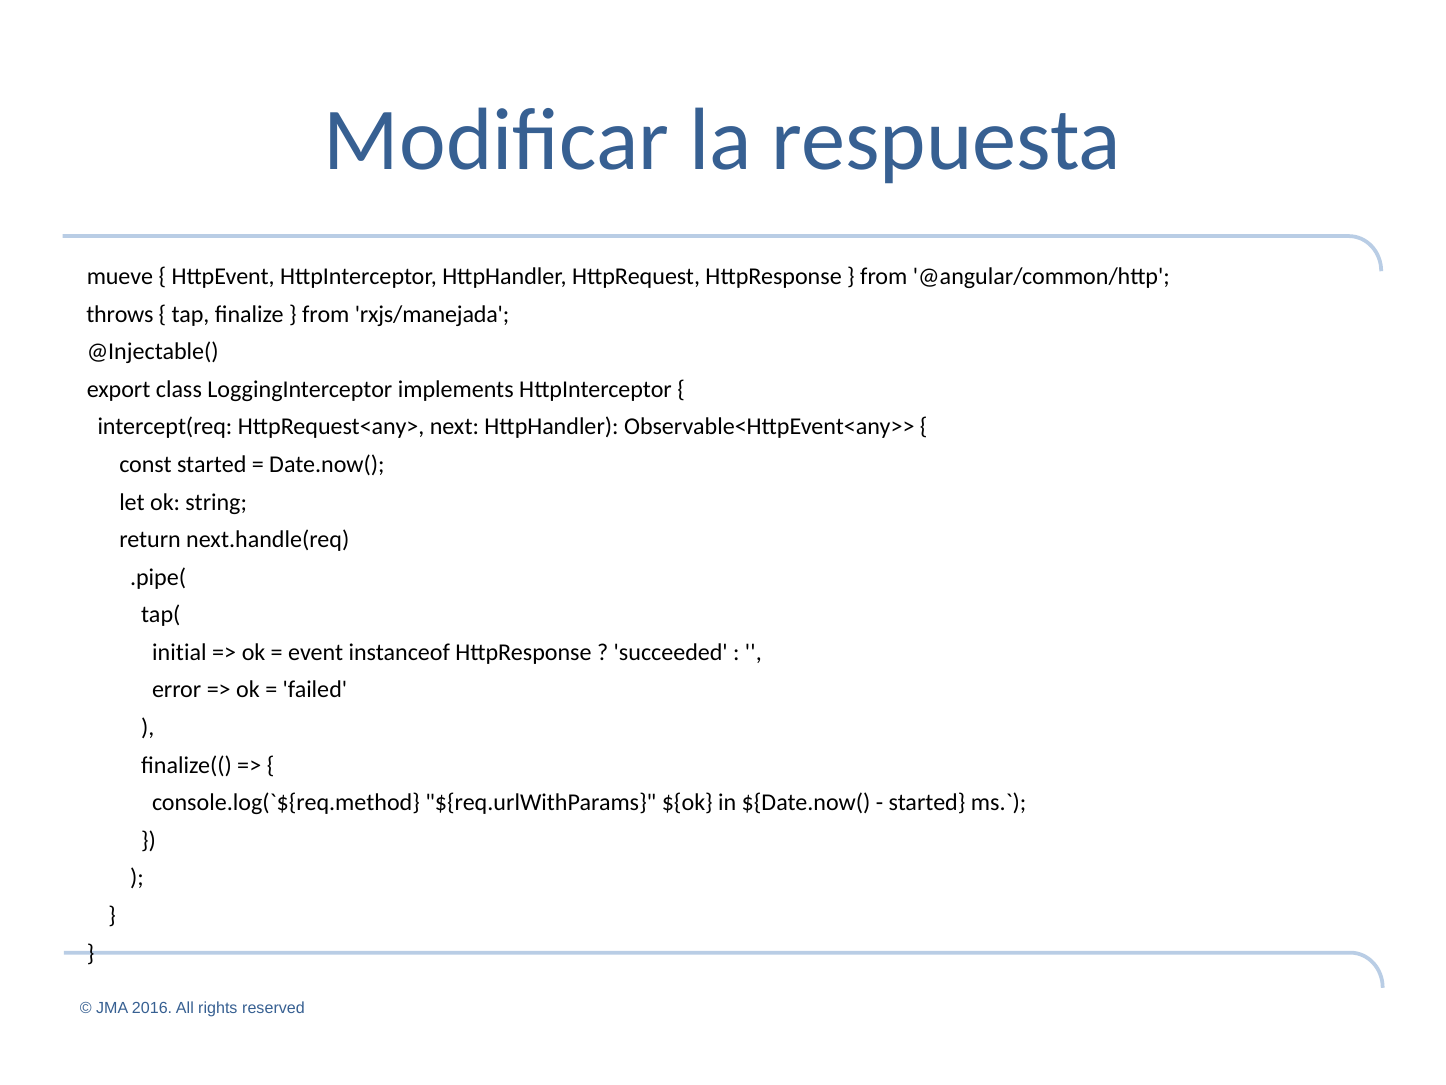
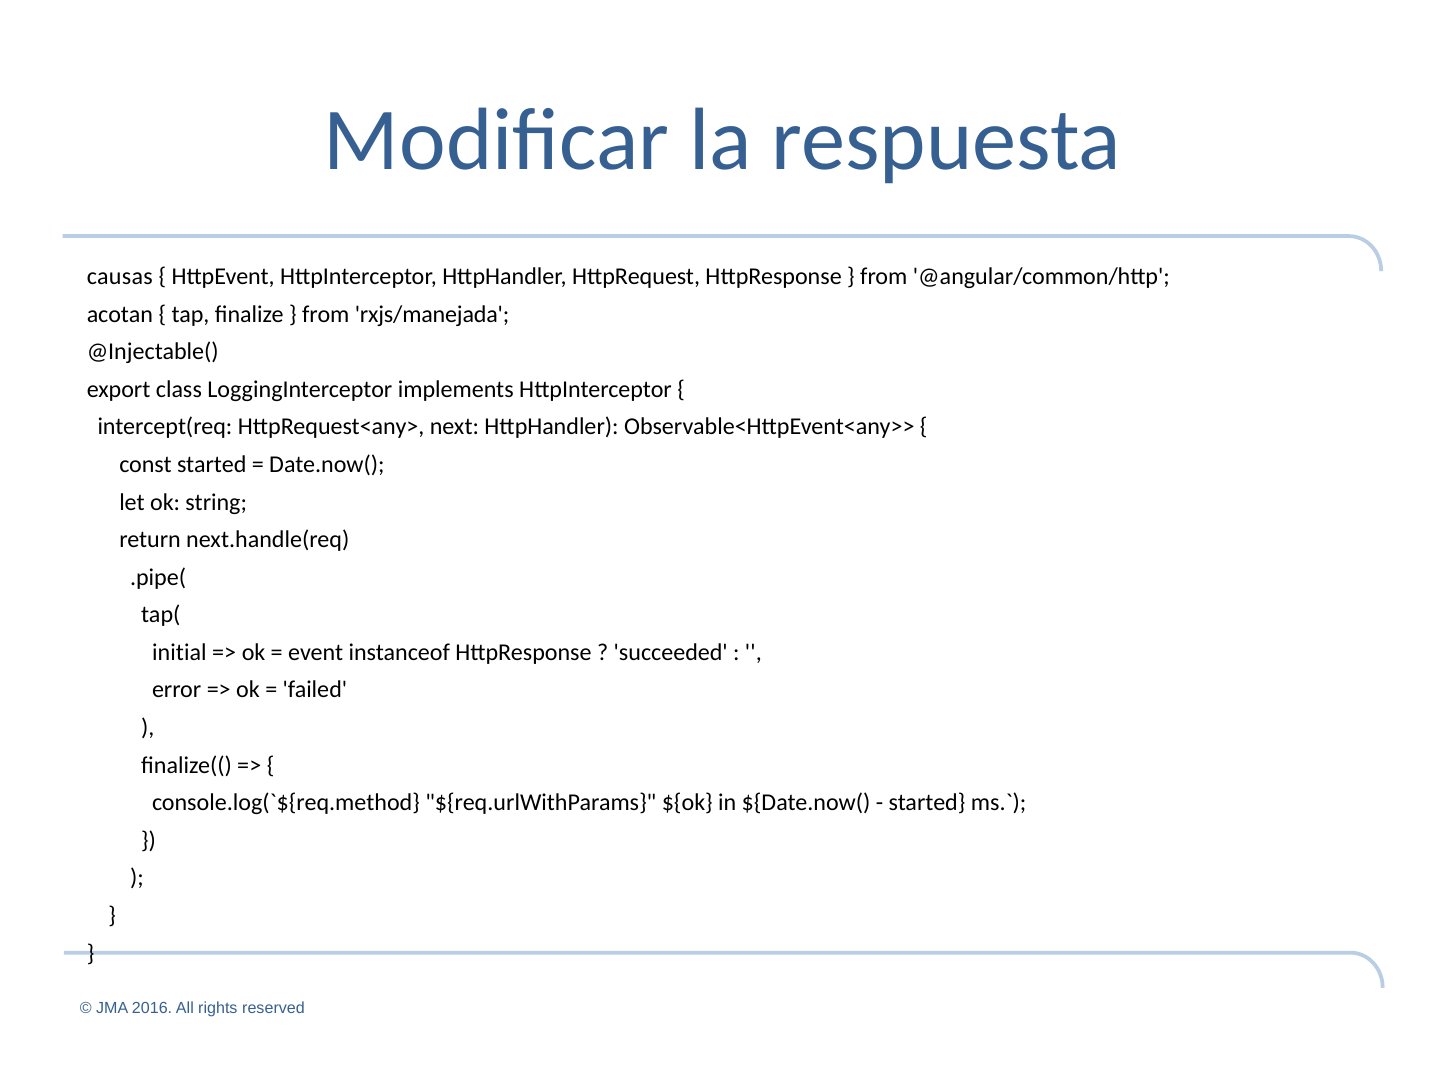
mueve: mueve -> causas (120, 276)
throws: throws -> acotan (120, 314)
